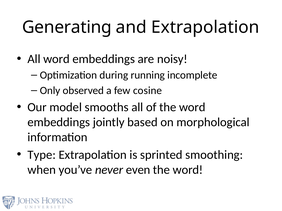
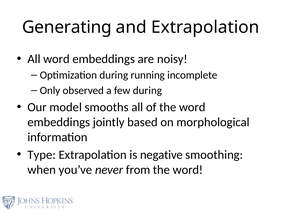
few cosine: cosine -> during (147, 91)
sprinted: sprinted -> negative (161, 155)
even: even -> from (138, 170)
